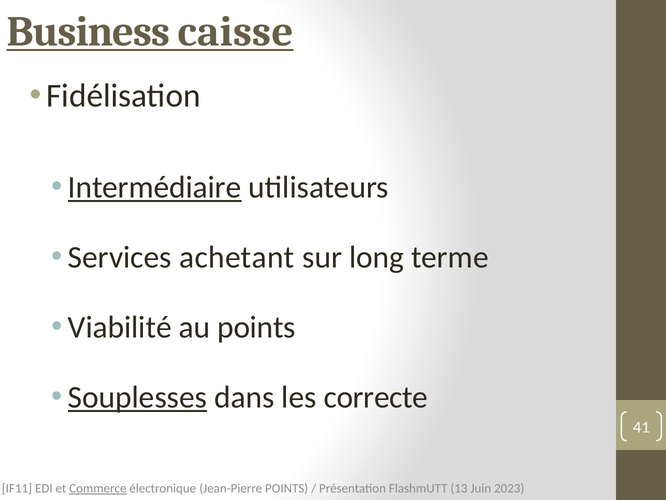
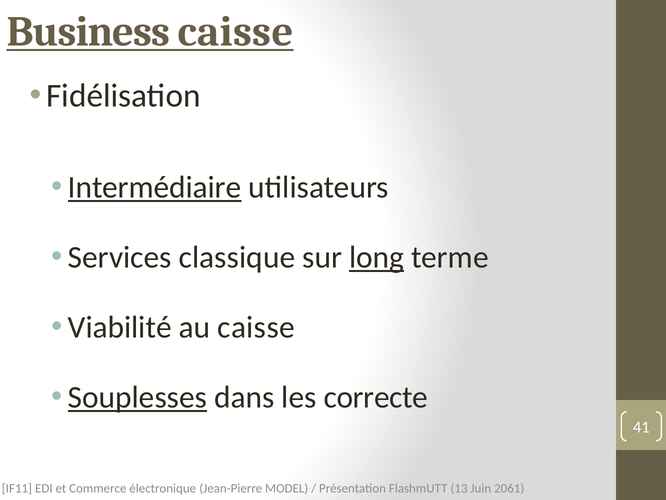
achetant: achetant -> classique (237, 257)
long underline: none -> present (377, 257)
au points: points -> caisse (256, 327)
Commerce underline: present -> none (98, 488)
Jean-Pierre POINTS: POINTS -> MODEL (287, 488)
2023: 2023 -> 2061 (509, 488)
